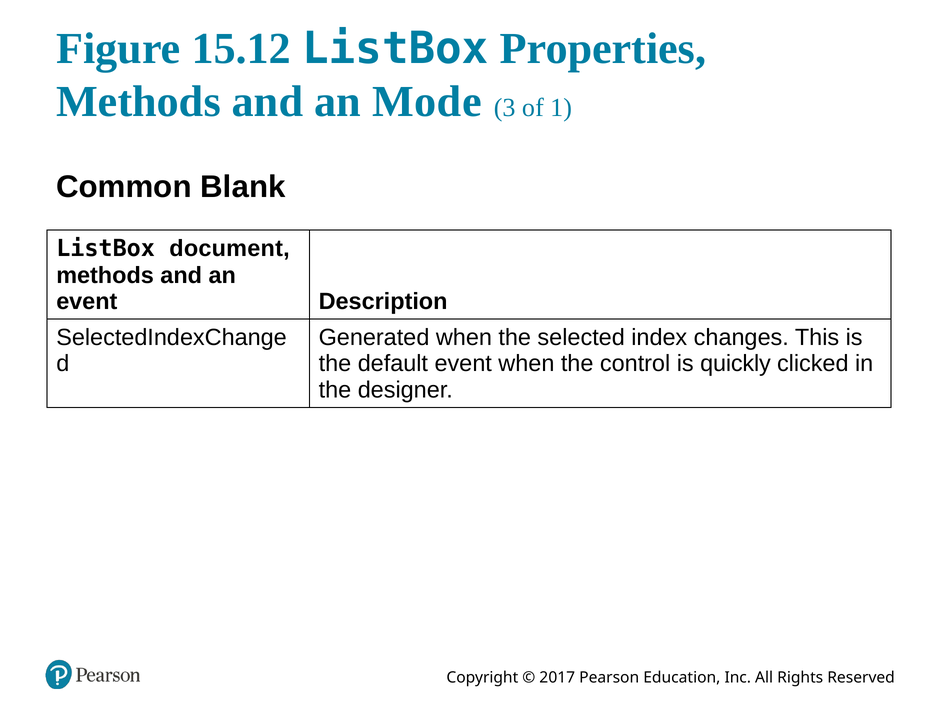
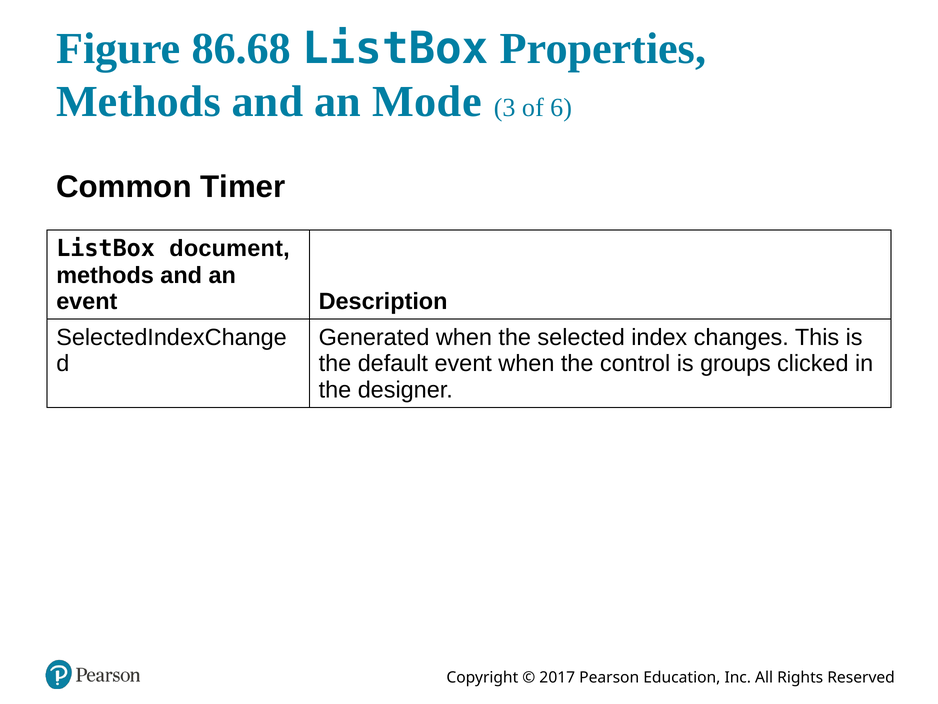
15.12: 15.12 -> 86.68 (241, 49)
1: 1 -> 6 (561, 108)
Blank: Blank -> Timer (243, 187)
quickly: quickly -> groups (735, 363)
